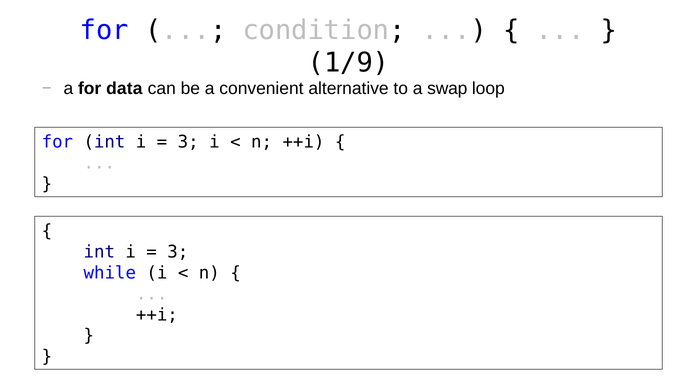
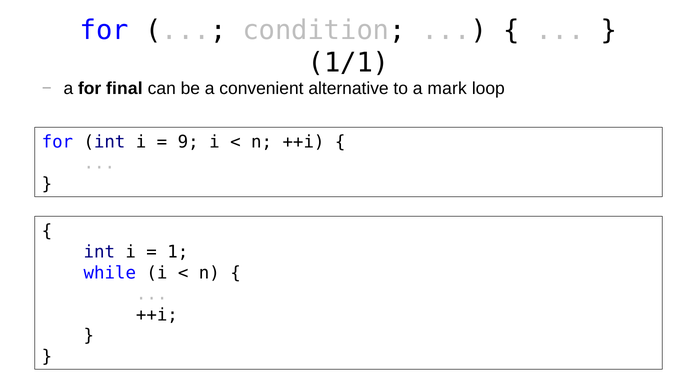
1/9: 1/9 -> 1/1 (349, 63)
data: data -> final (124, 89)
swap: swap -> mark (447, 89)
3: 3 -> 9 (188, 142)
3: 3 -> 1 (178, 252)
